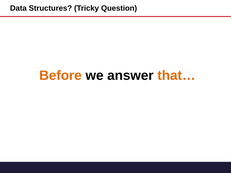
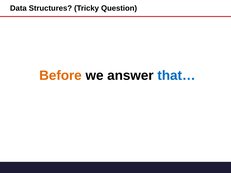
that… colour: orange -> blue (176, 76)
